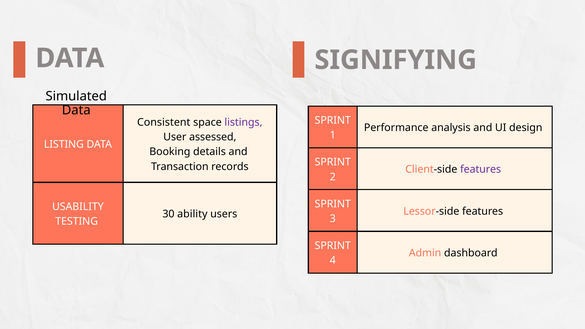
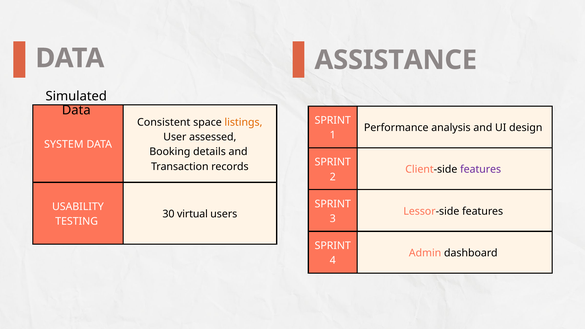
SIGNIFYING: SIGNIFYING -> ASSISTANCE (396, 60)
listings colour: purple -> orange (243, 122)
LISTING: LISTING -> SYSTEM (64, 144)
ability: ability -> virtual (192, 214)
